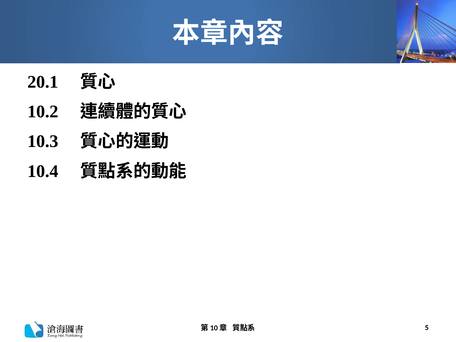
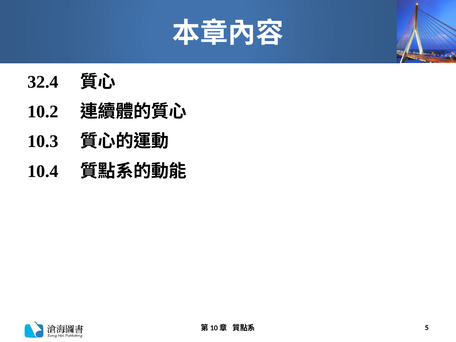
20.1: 20.1 -> 32.4 (43, 82)
